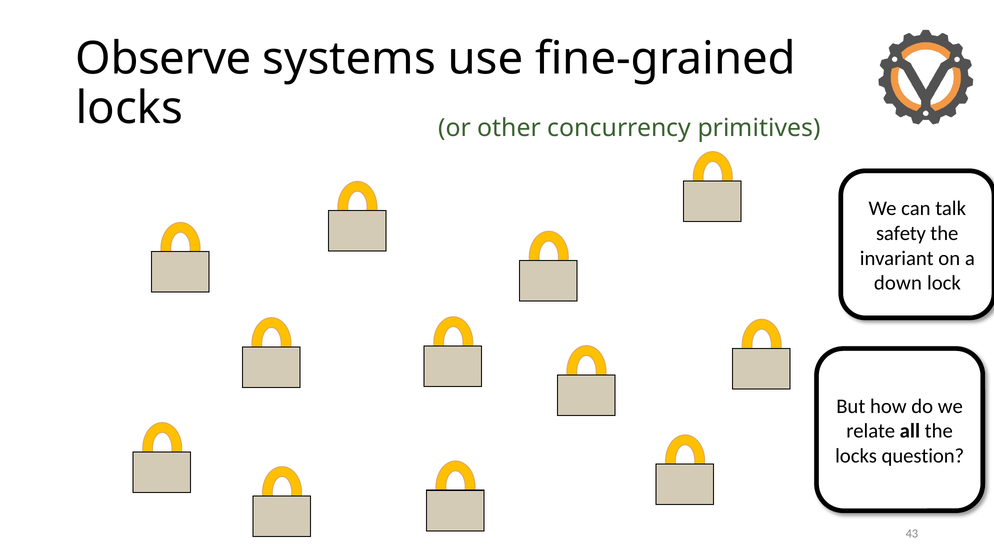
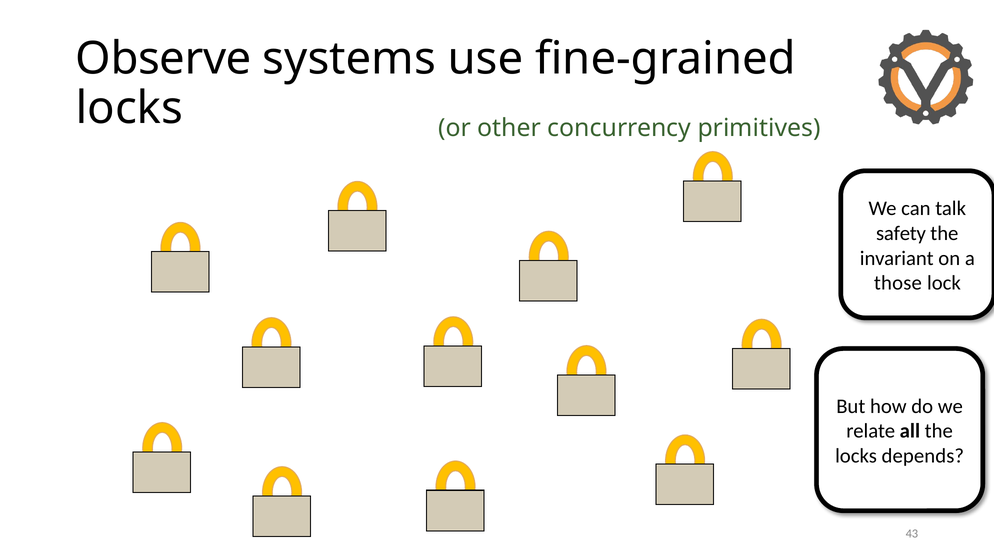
down: down -> those (898, 283)
question: question -> depends (923, 456)
